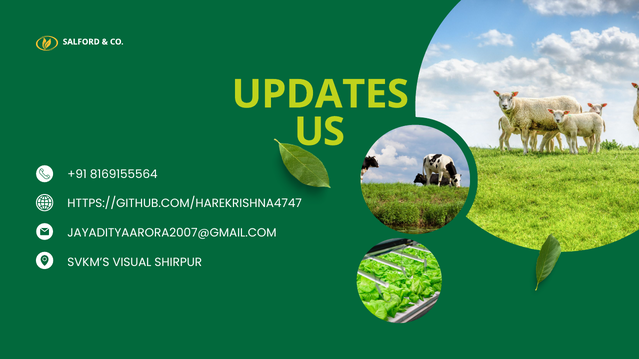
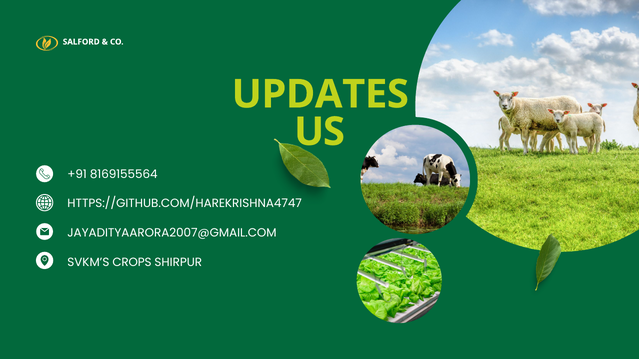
VISUAL: VISUAL -> CROPS (132, 262)
